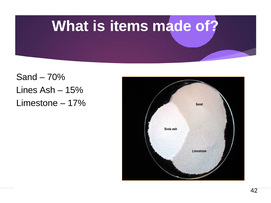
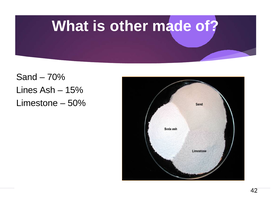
items: items -> other (129, 26)
17%: 17% -> 50% (77, 103)
